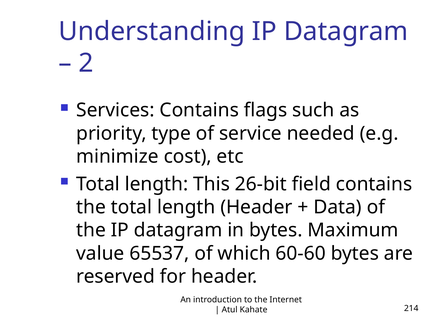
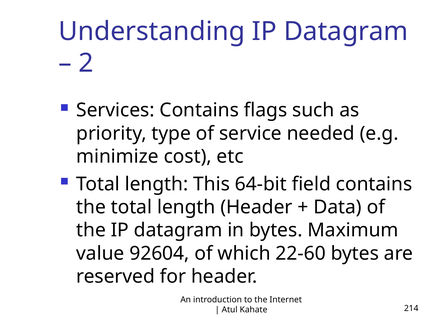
26-bit: 26-bit -> 64-bit (261, 184)
65537: 65537 -> 92604 (159, 253)
60-60: 60-60 -> 22-60 (301, 253)
